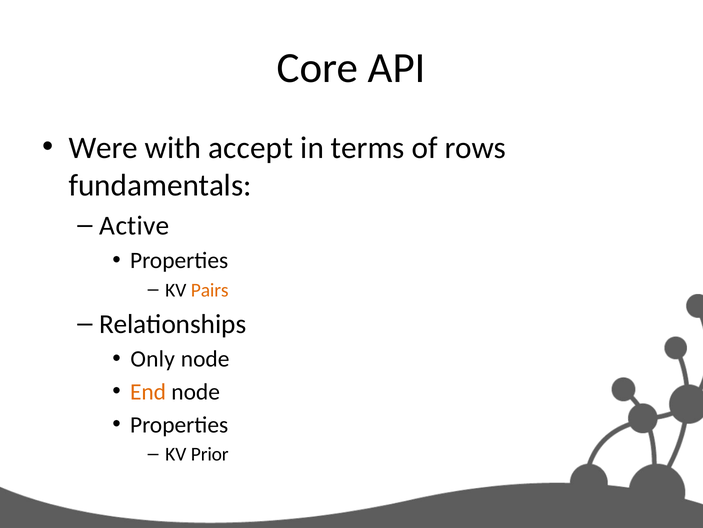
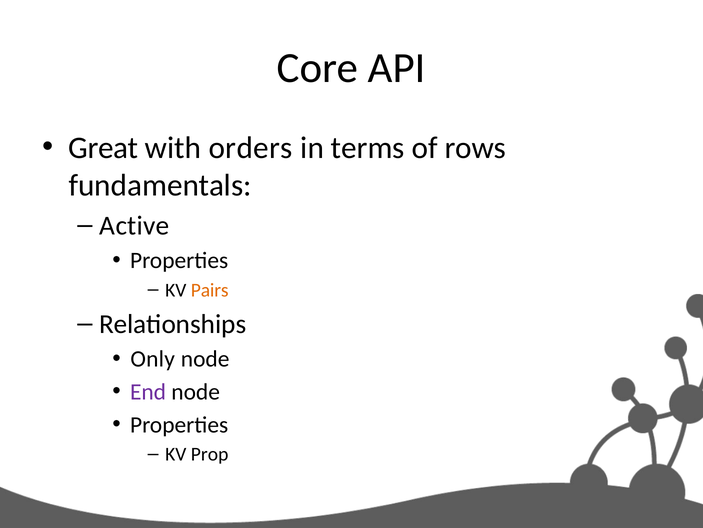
Were: Were -> Great (103, 148)
accept: accept -> orders (251, 148)
End colour: orange -> purple (148, 391)
Prior: Prior -> Prop (210, 454)
